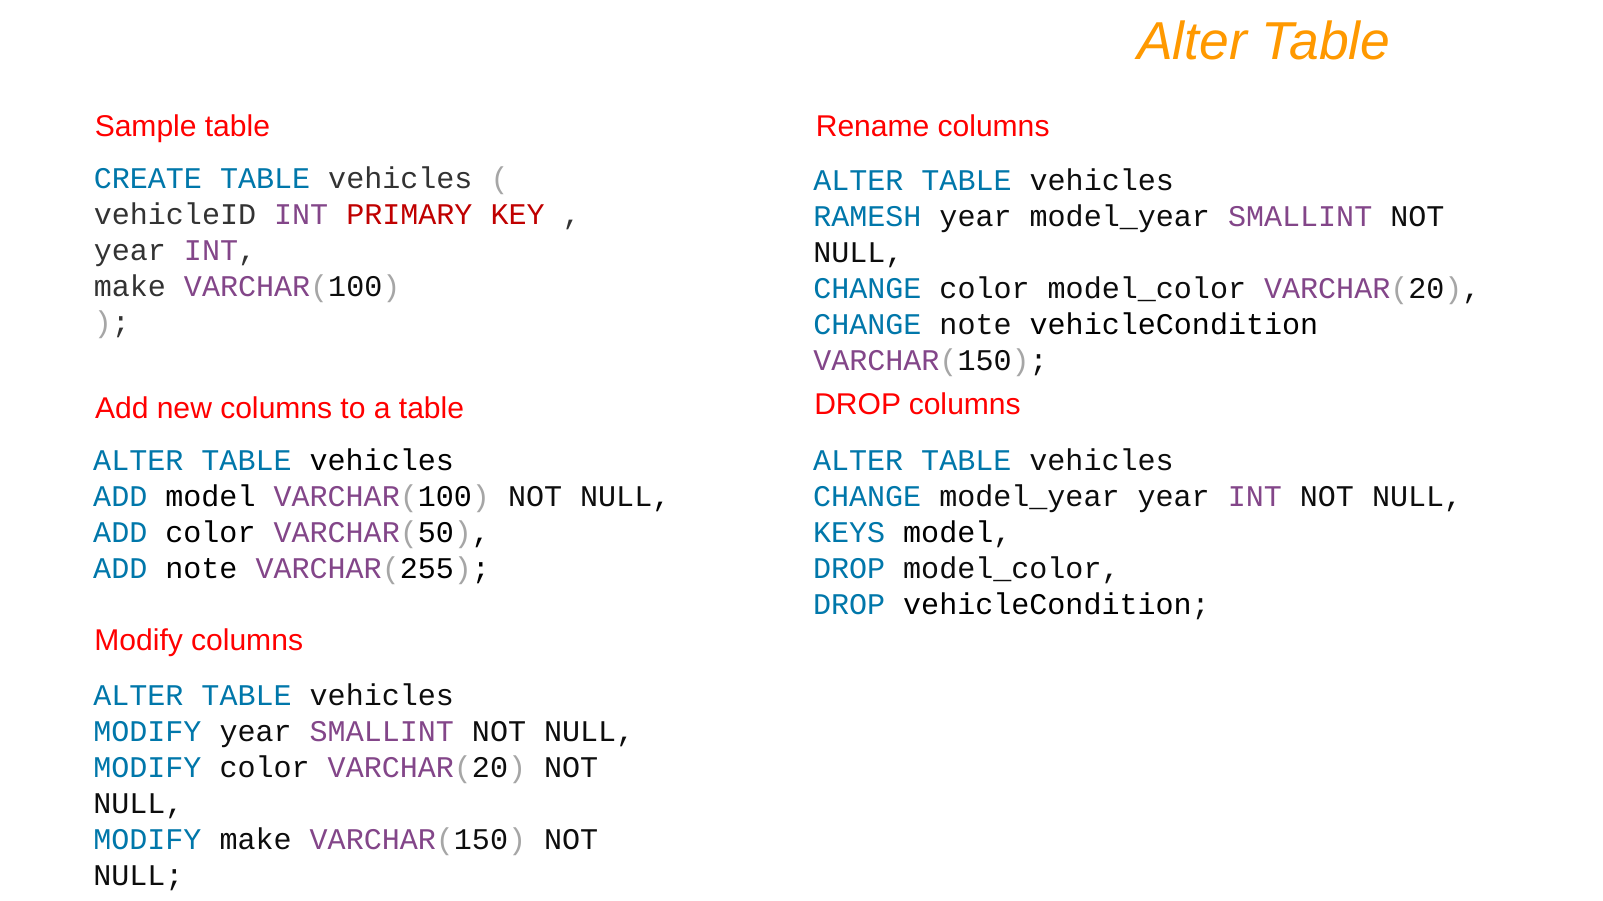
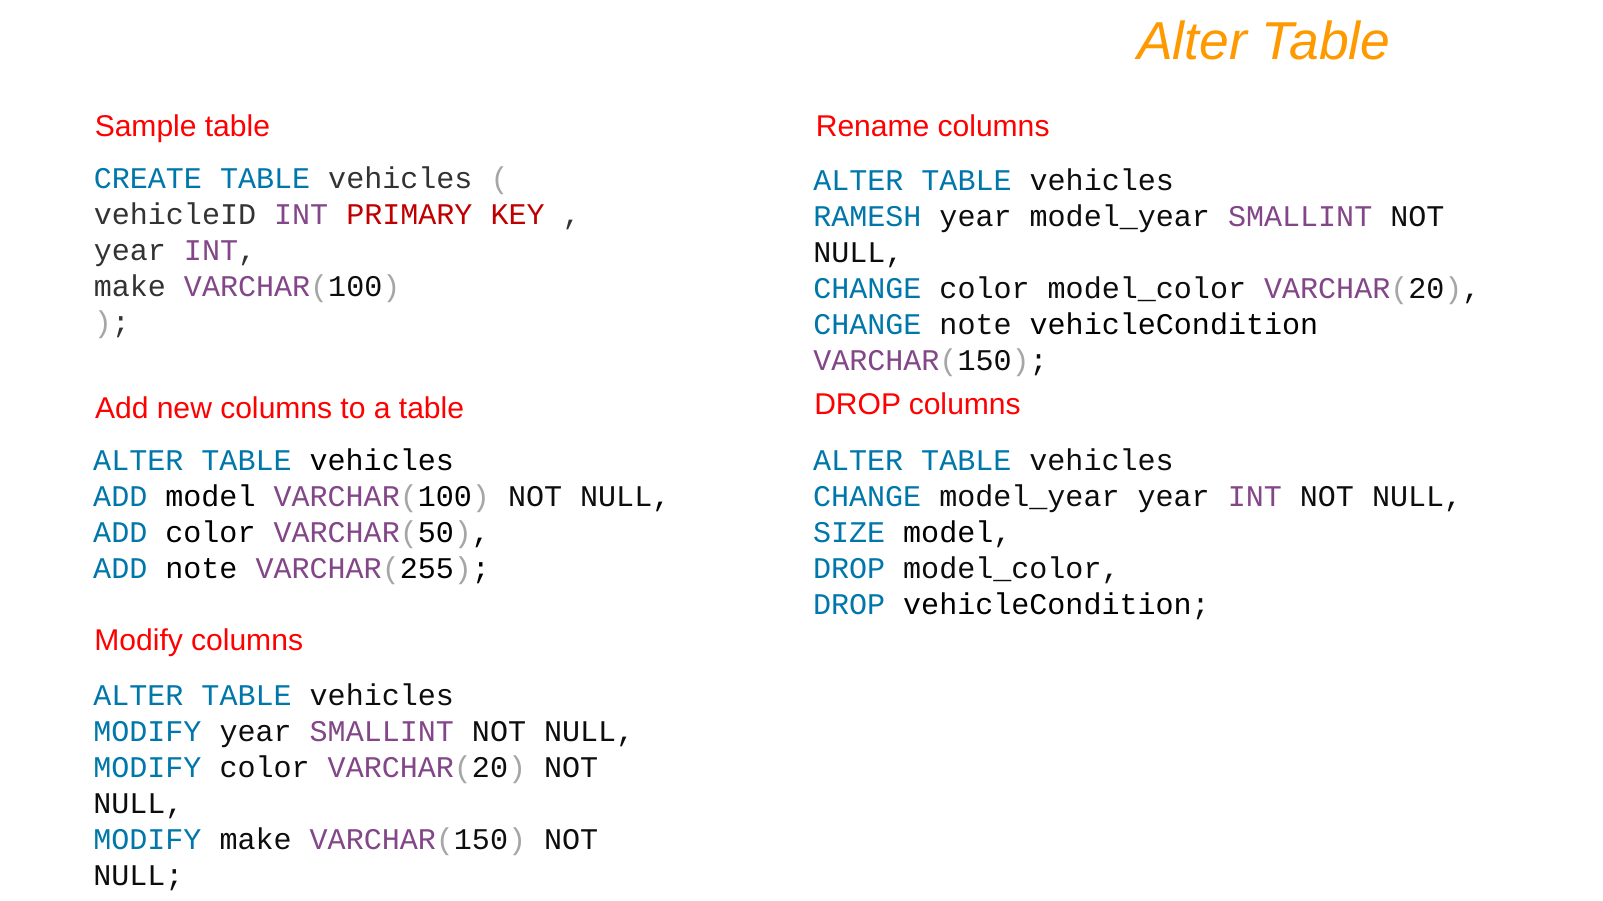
KEYS: KEYS -> SIZE (849, 533)
